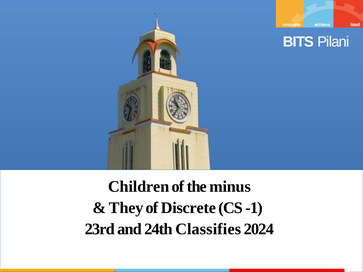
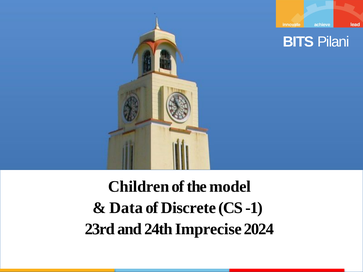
minus: minus -> model (230, 187)
They: They -> Data (126, 208)
Classifies: Classifies -> Imprecise (208, 229)
